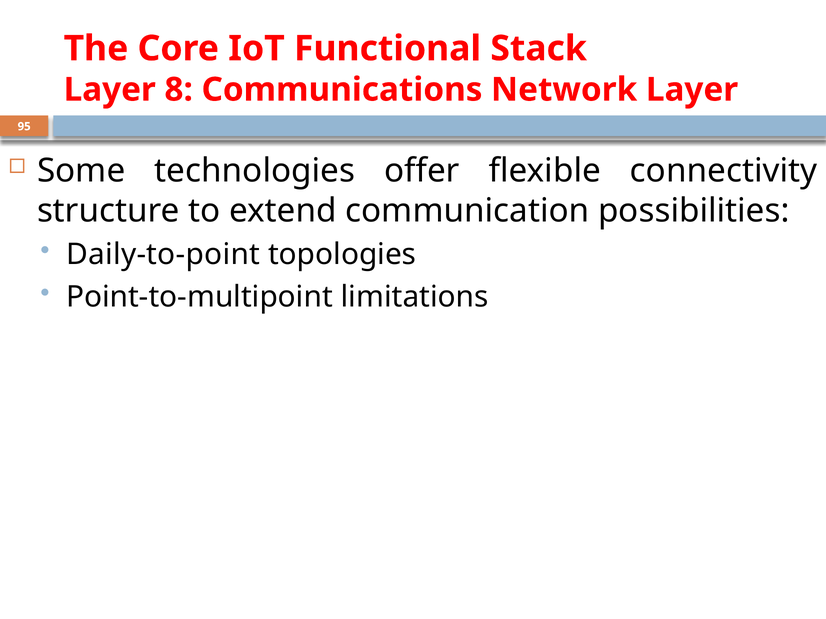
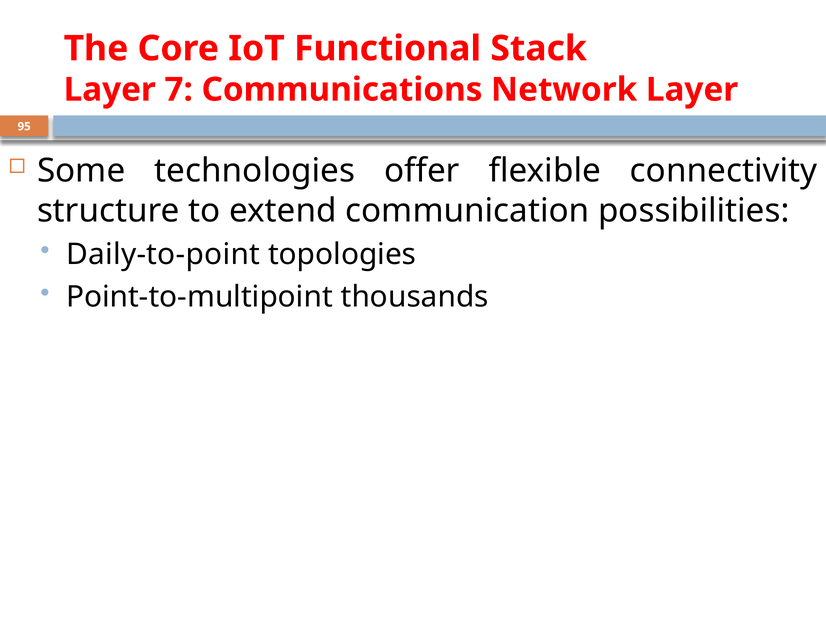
8: 8 -> 7 (179, 90)
limitations: limitations -> thousands (415, 297)
